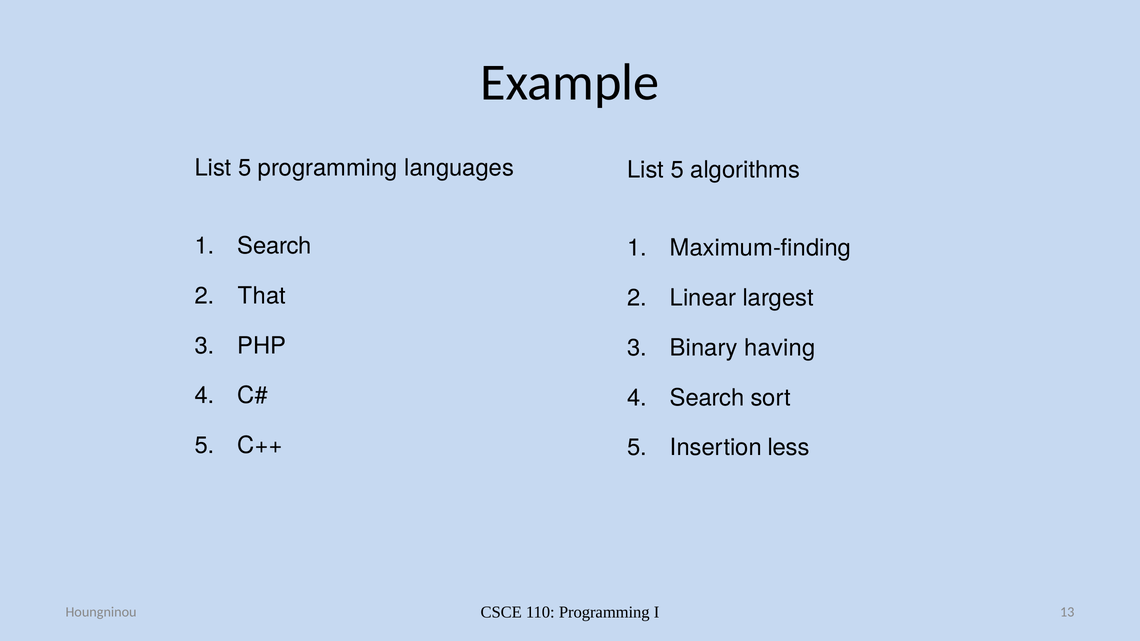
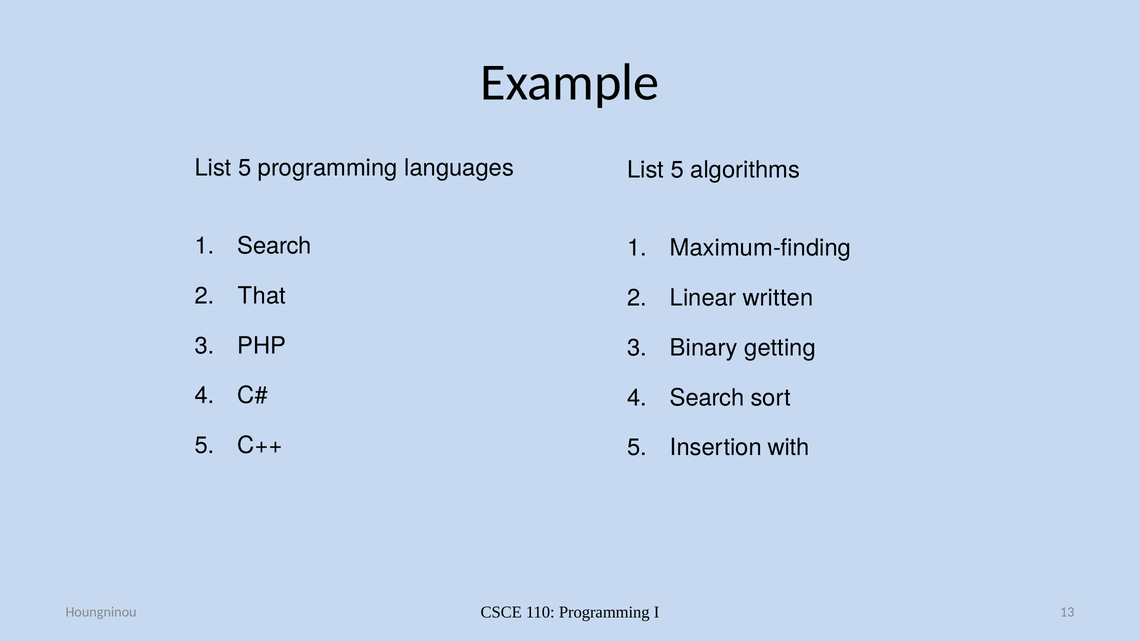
largest: largest -> written (778, 298)
having: having -> getting (780, 348)
less: less -> with (789, 448)
